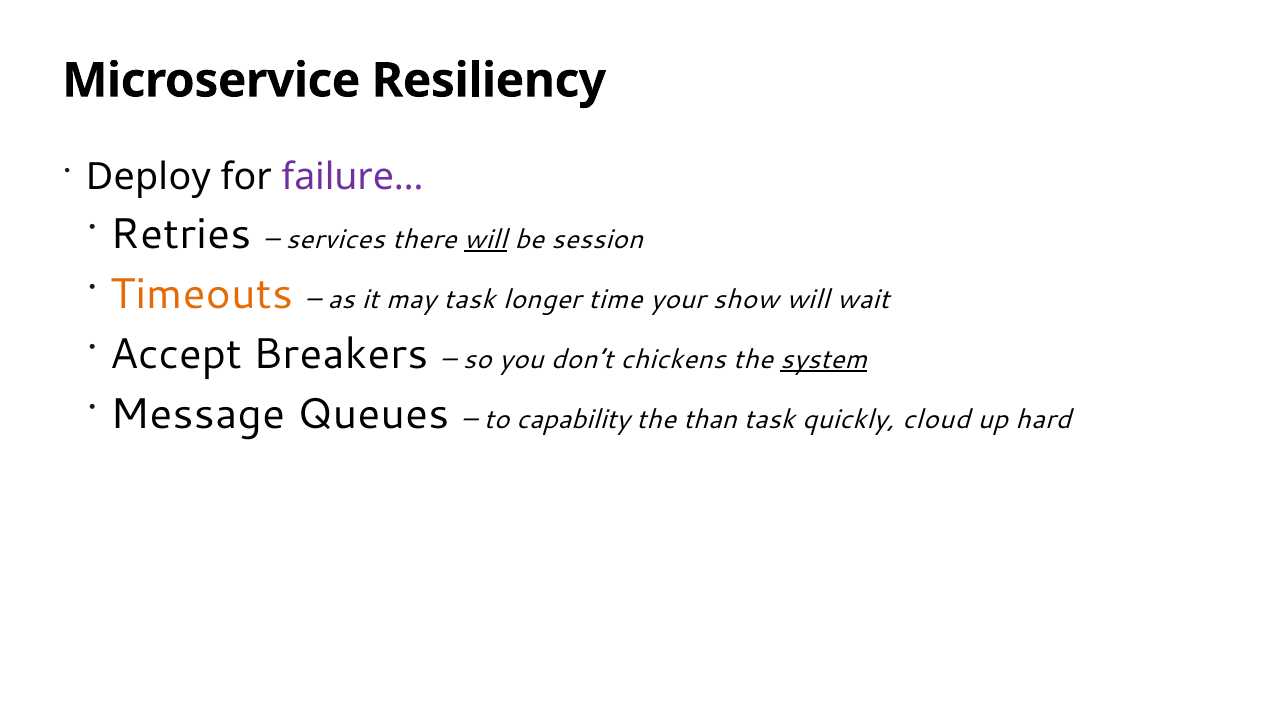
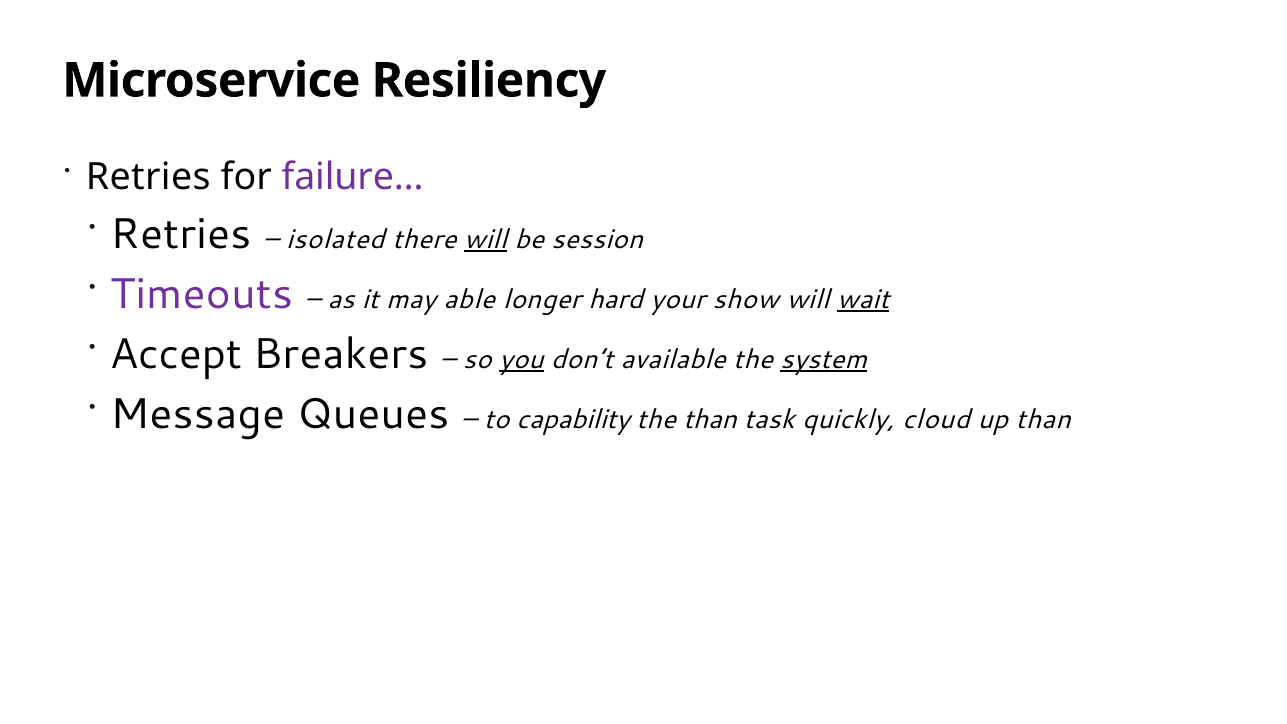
Deploy: Deploy -> Retries (148, 177)
services: services -> isolated (335, 239)
Timeouts colour: orange -> purple (202, 294)
may task: task -> able (469, 299)
time: time -> hard (616, 299)
wait underline: none -> present (863, 299)
you underline: none -> present (521, 359)
chickens: chickens -> available (673, 359)
up hard: hard -> than (1043, 419)
